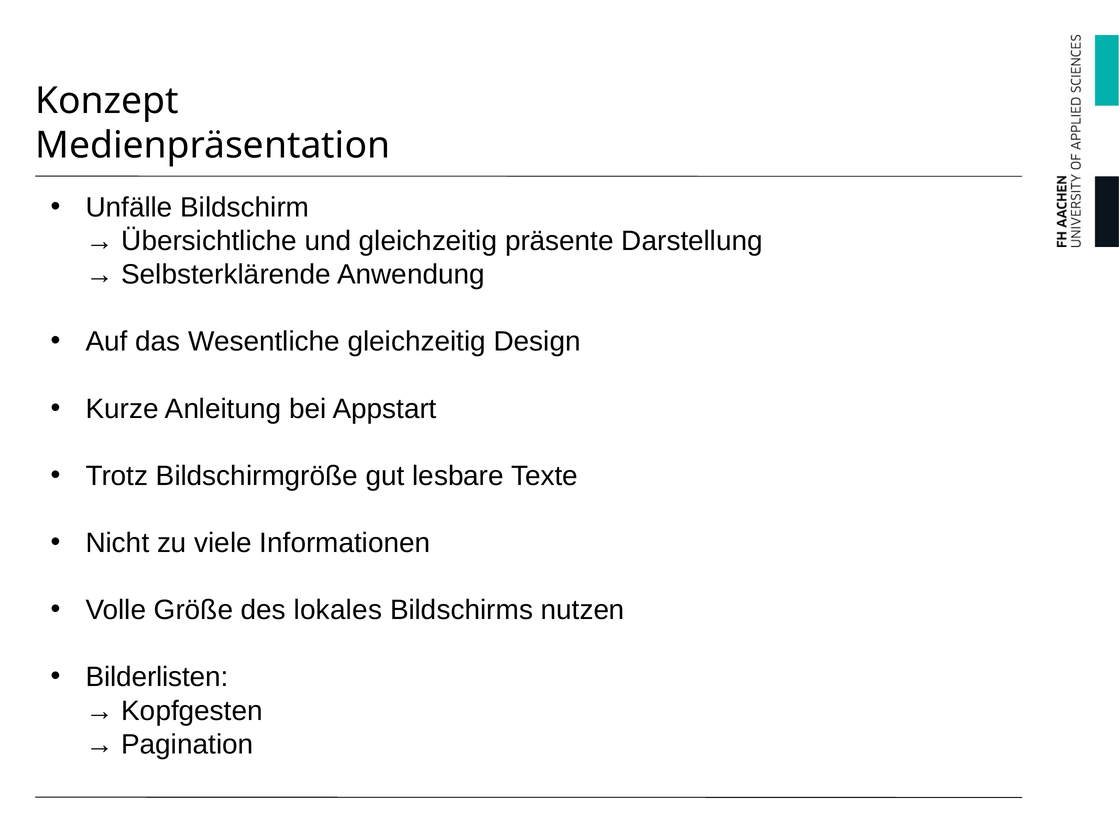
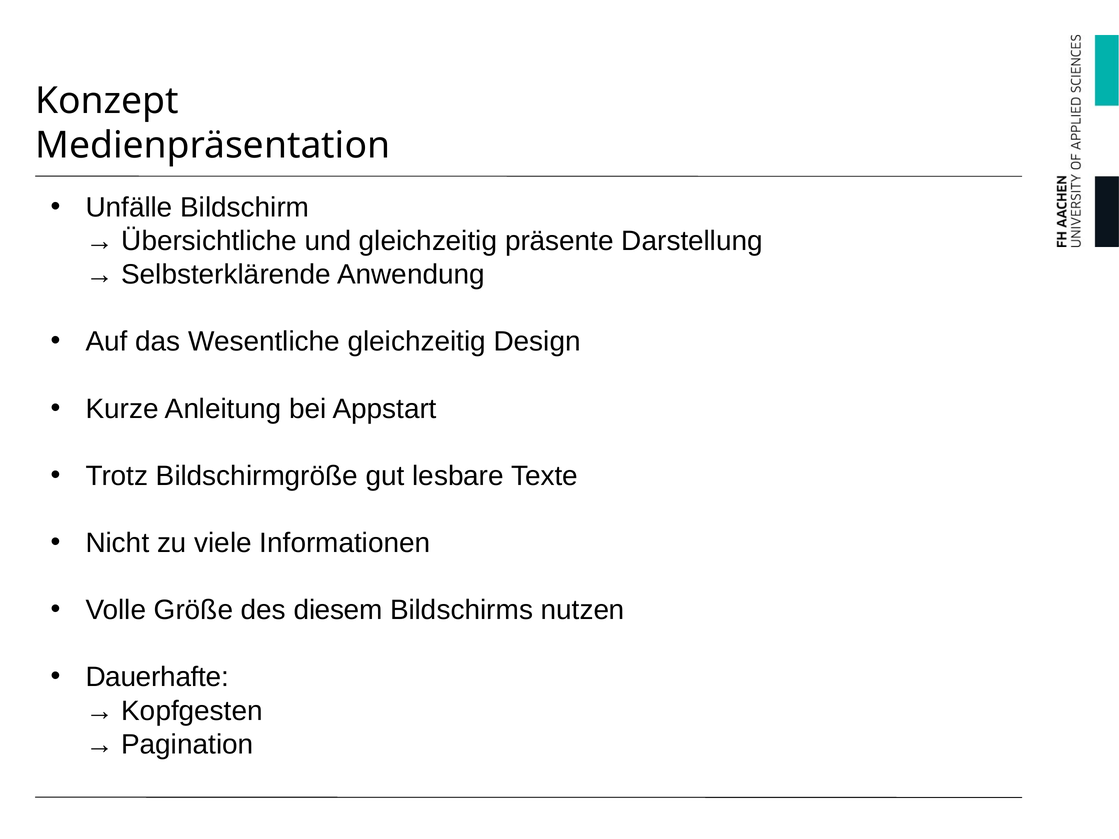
lokales: lokales -> diesem (338, 610)
Bilderlisten: Bilderlisten -> Dauerhafte (157, 677)
